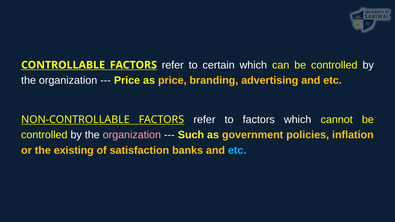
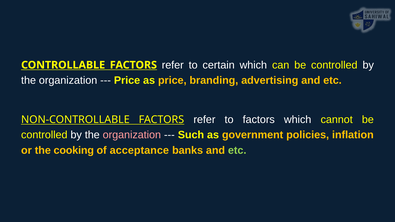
existing: existing -> cooking (74, 150)
satisfaction: satisfaction -> acceptance (139, 150)
etc colour: light blue -> light green (237, 150)
